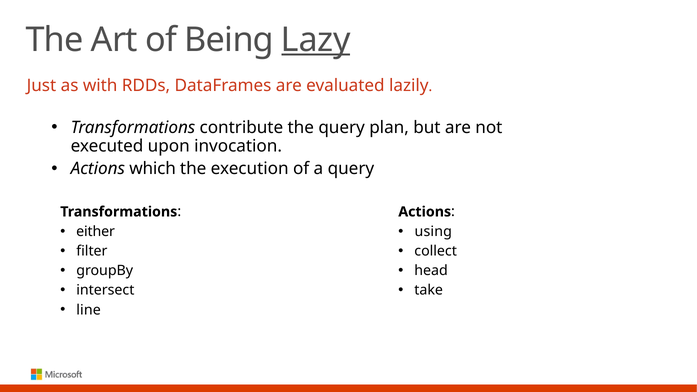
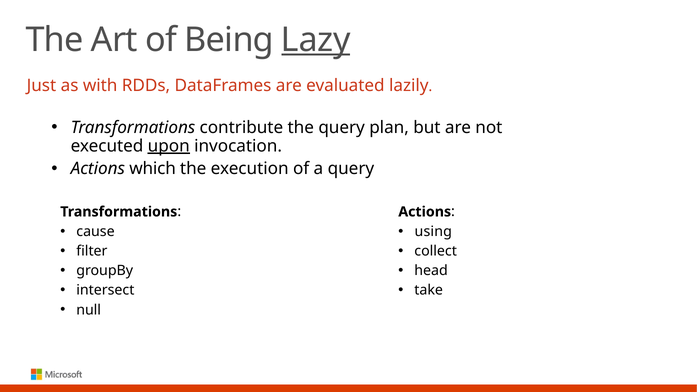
upon underline: none -> present (169, 146)
either: either -> cause (96, 231)
line: line -> null (89, 310)
